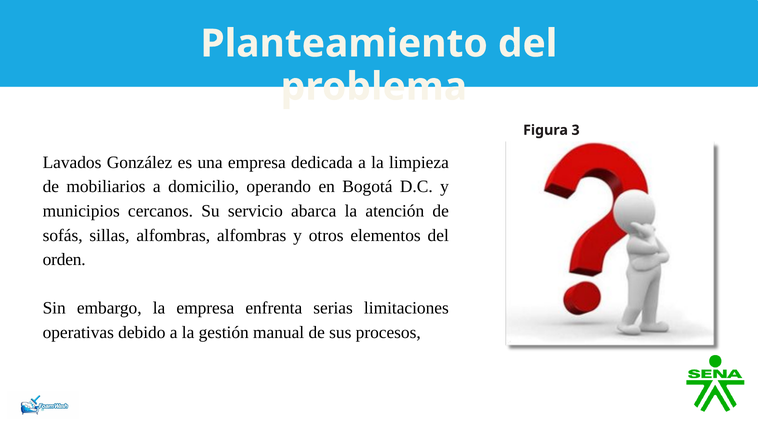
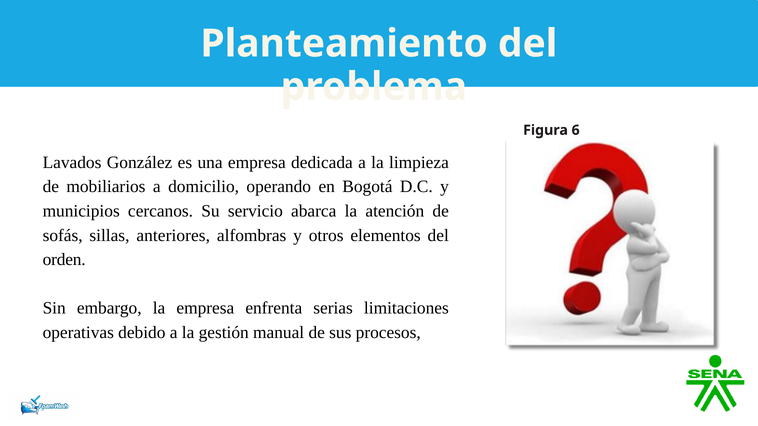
3: 3 -> 6 (576, 130)
sillas alfombras: alfombras -> anteriores (173, 236)
